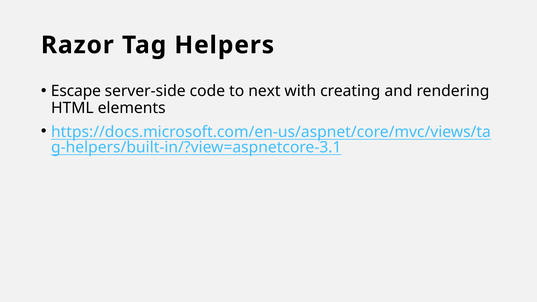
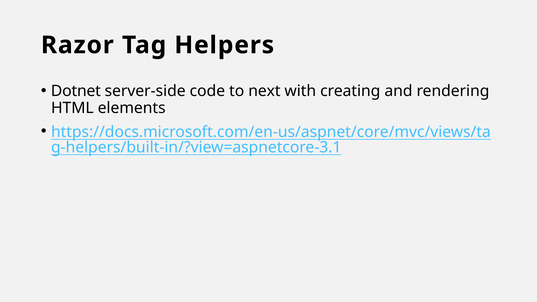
Escape: Escape -> Dotnet (76, 91)
